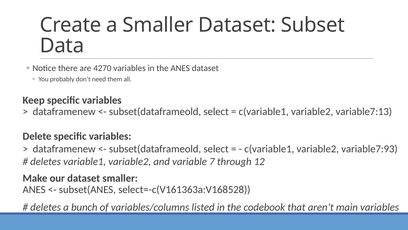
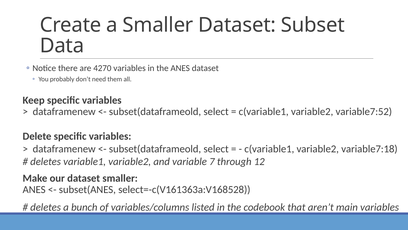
variable7:13: variable7:13 -> variable7:52 (364, 112)
variable7:93: variable7:93 -> variable7:18 (369, 149)
